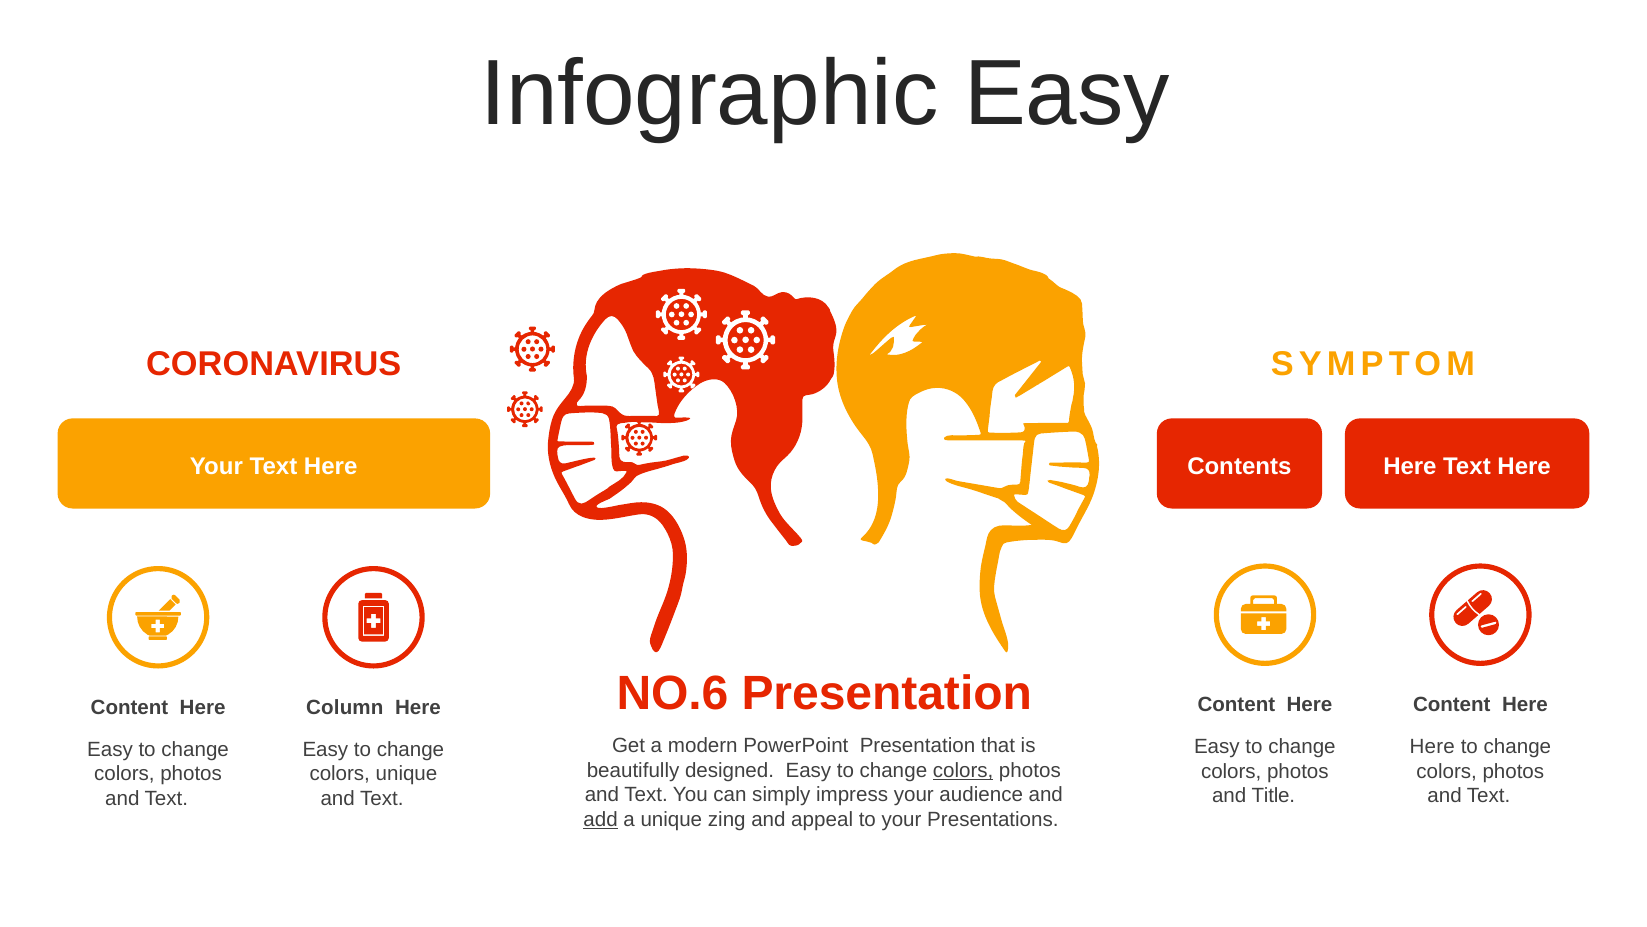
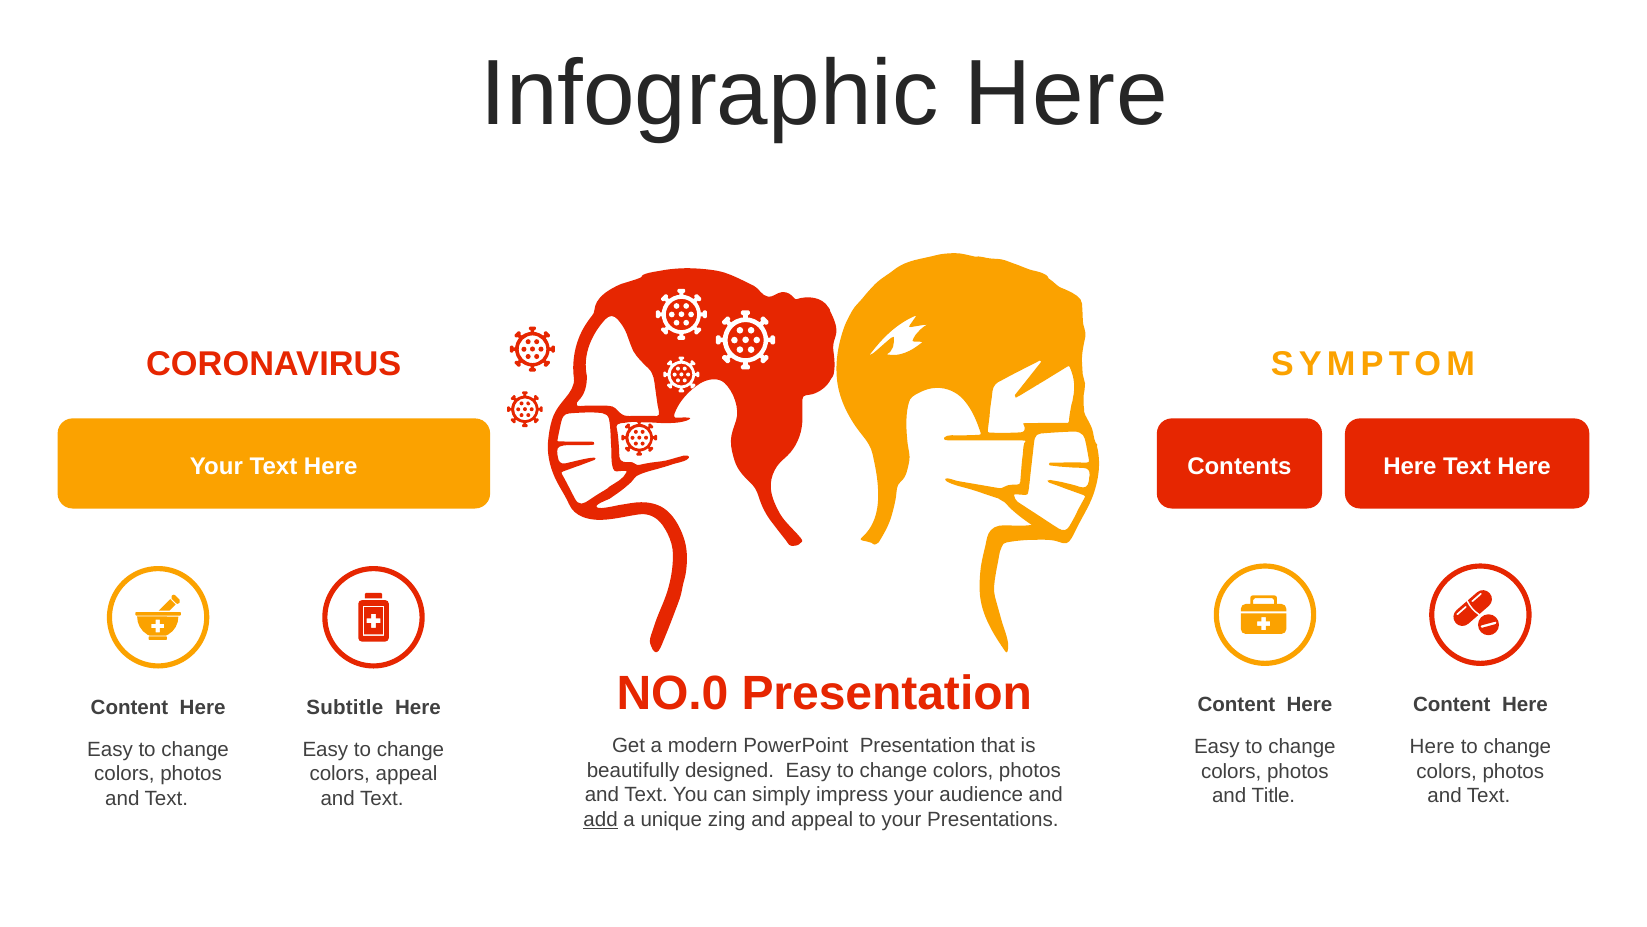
Infographic Easy: Easy -> Here (1066, 94)
NO.6: NO.6 -> NO.0 (672, 693)
Column: Column -> Subtitle (345, 707)
colors underline: present -> none (963, 770)
colors unique: unique -> appeal (407, 773)
